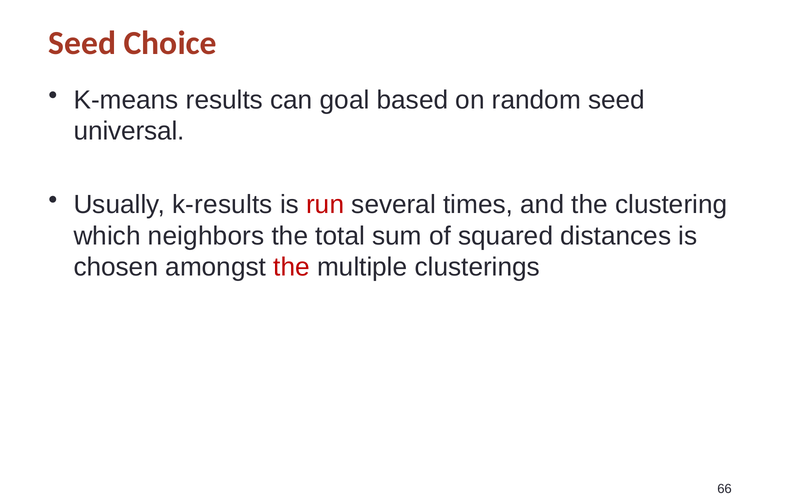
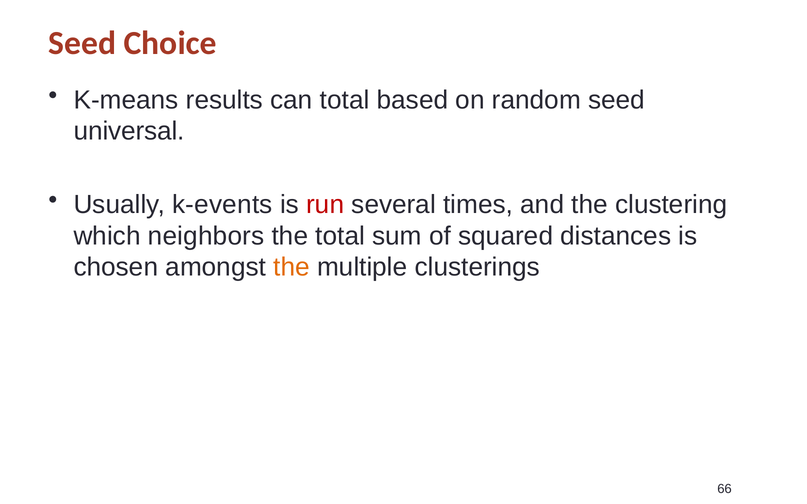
can goal: goal -> total (345, 100)
k-results: k-results -> k-events (222, 205)
the colour: red -> orange (292, 268)
